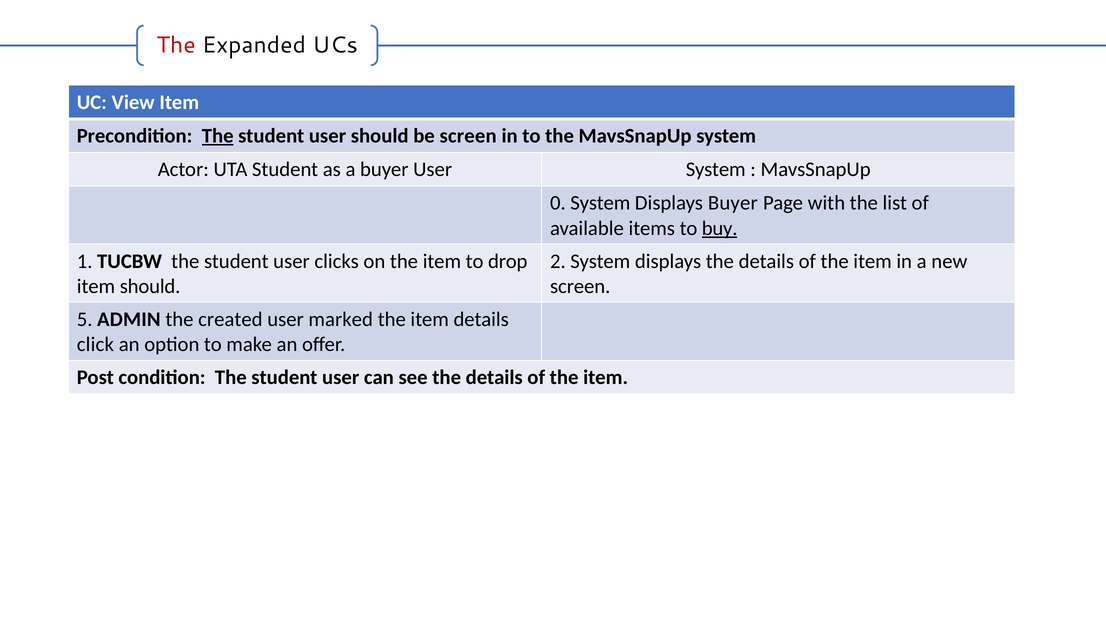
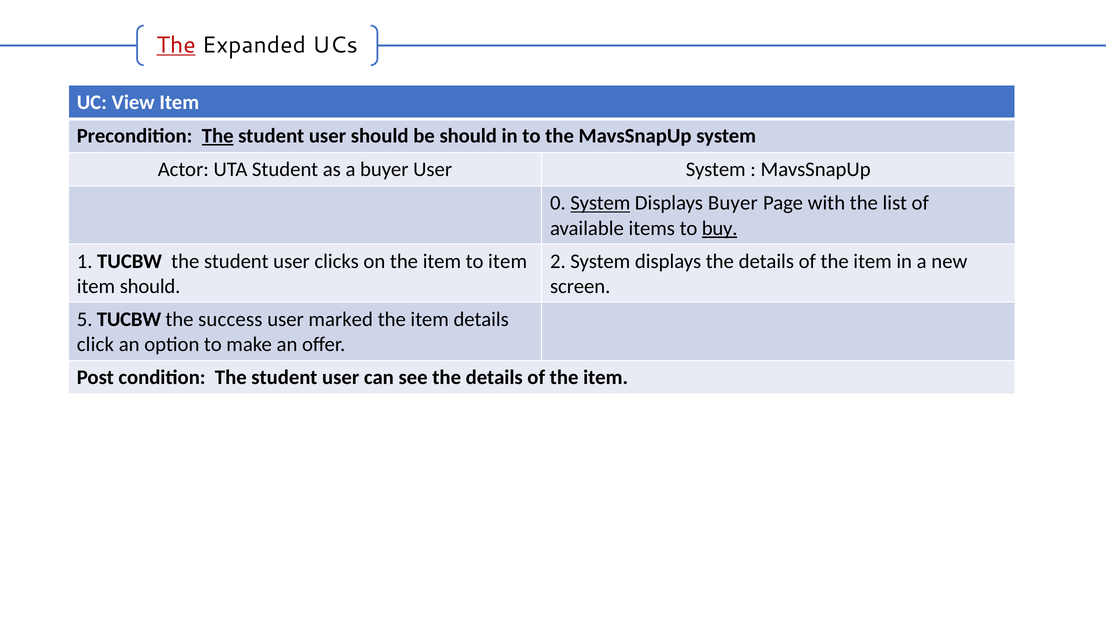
The underline: none -> present (176, 45)
be screen: screen -> should (468, 136)
System underline: none -> present (600, 203)
to drop: drop -> item (508, 261)
5 ADMIN: ADMIN -> TUCBW (129, 319)
created: created -> success (230, 319)
